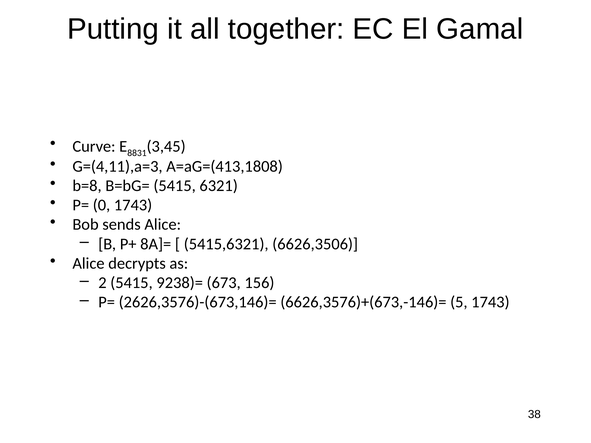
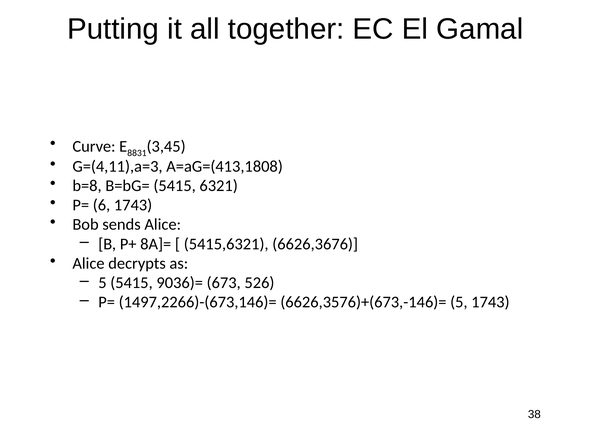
0: 0 -> 6 (102, 205)
6626,3506: 6626,3506 -> 6626,3676 (315, 244)
2: 2 -> 5 (102, 283)
9238)=: 9238)= -> 9036)= (180, 283)
156: 156 -> 526 (259, 283)
2626,3576)-(673,146)=: 2626,3576)-(673,146)= -> 1497,2266)-(673,146)= (198, 302)
